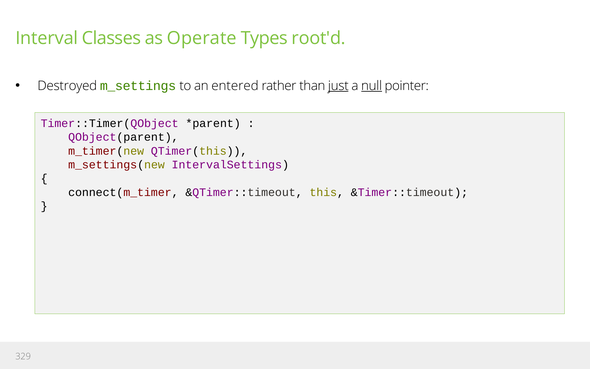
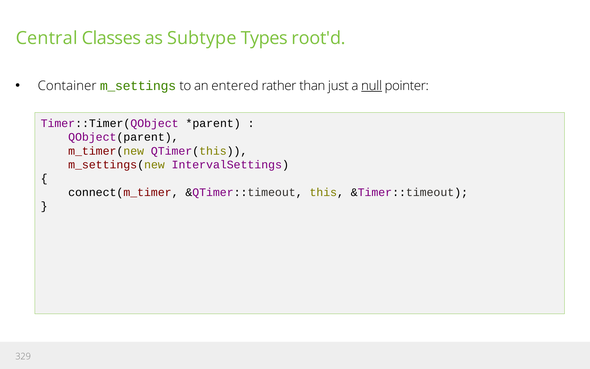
Interval: Interval -> Central (47, 38)
Operate: Operate -> Subtype (202, 38)
Destroyed: Destroyed -> Container (67, 86)
just underline: present -> none (338, 86)
